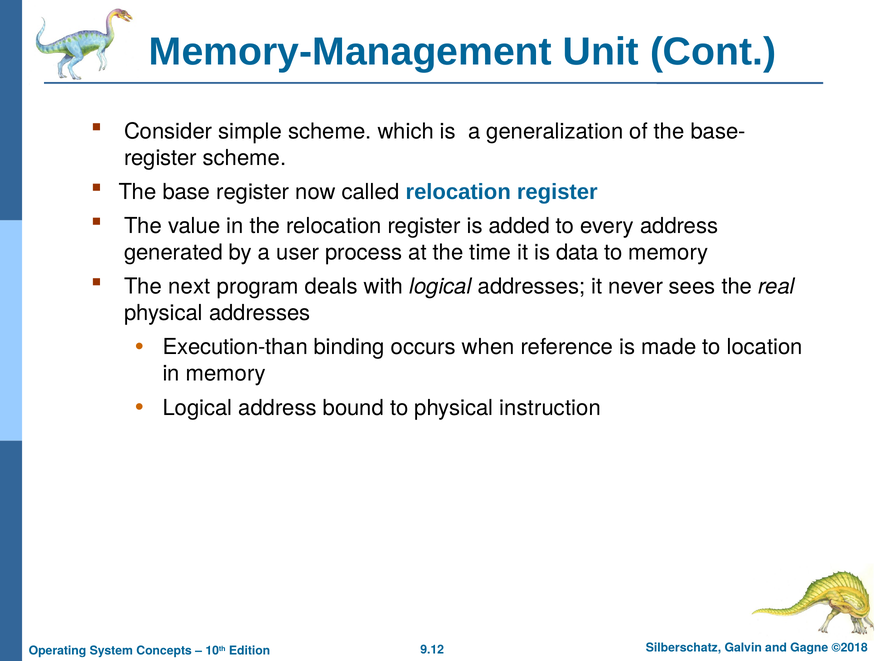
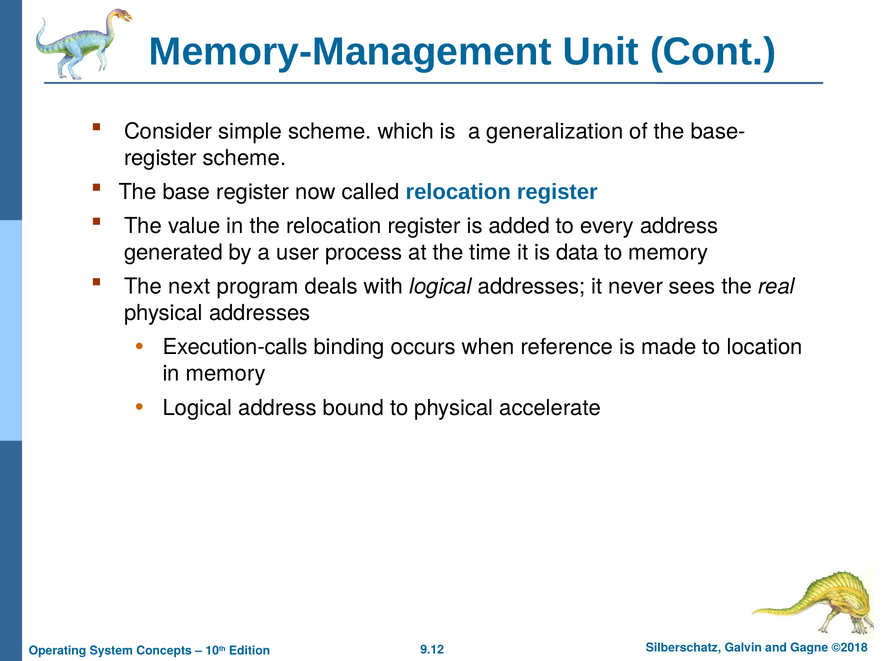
Execution-than: Execution-than -> Execution-calls (235, 347)
instruction: instruction -> accelerate (550, 408)
